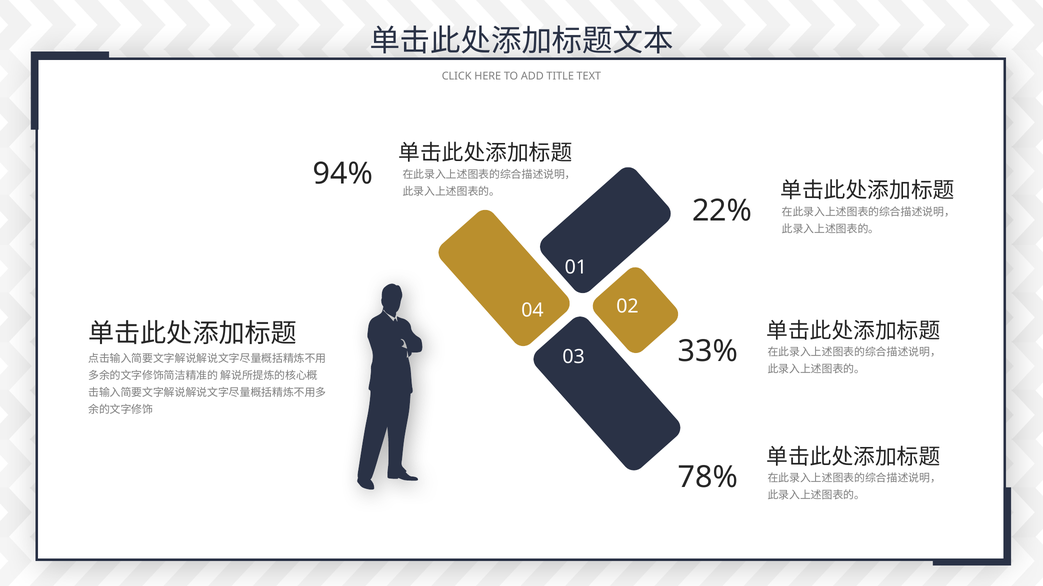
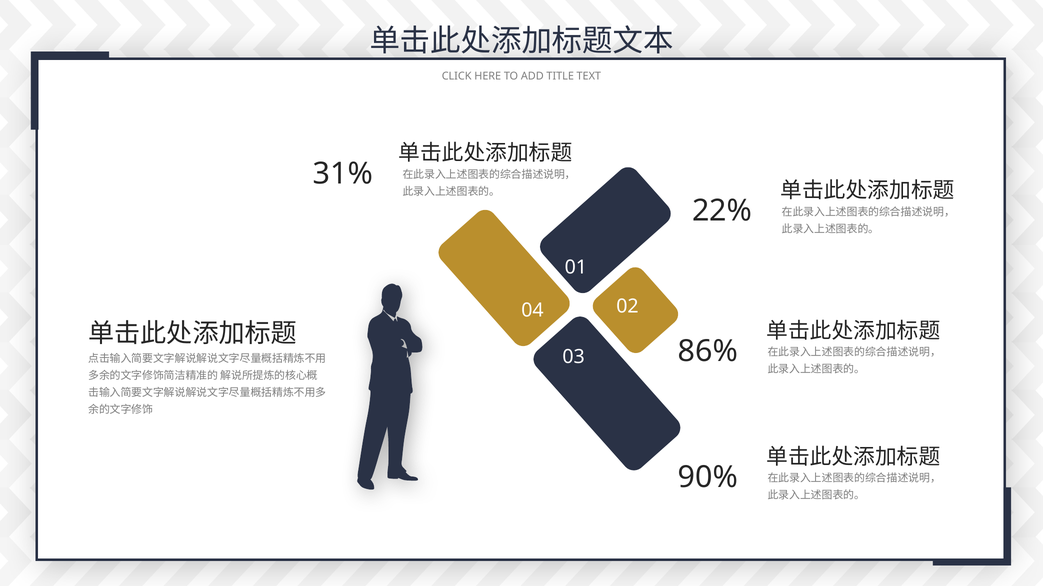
94%: 94% -> 31% (343, 174)
33%: 33% -> 86% (708, 351)
78%: 78% -> 90% (708, 478)
